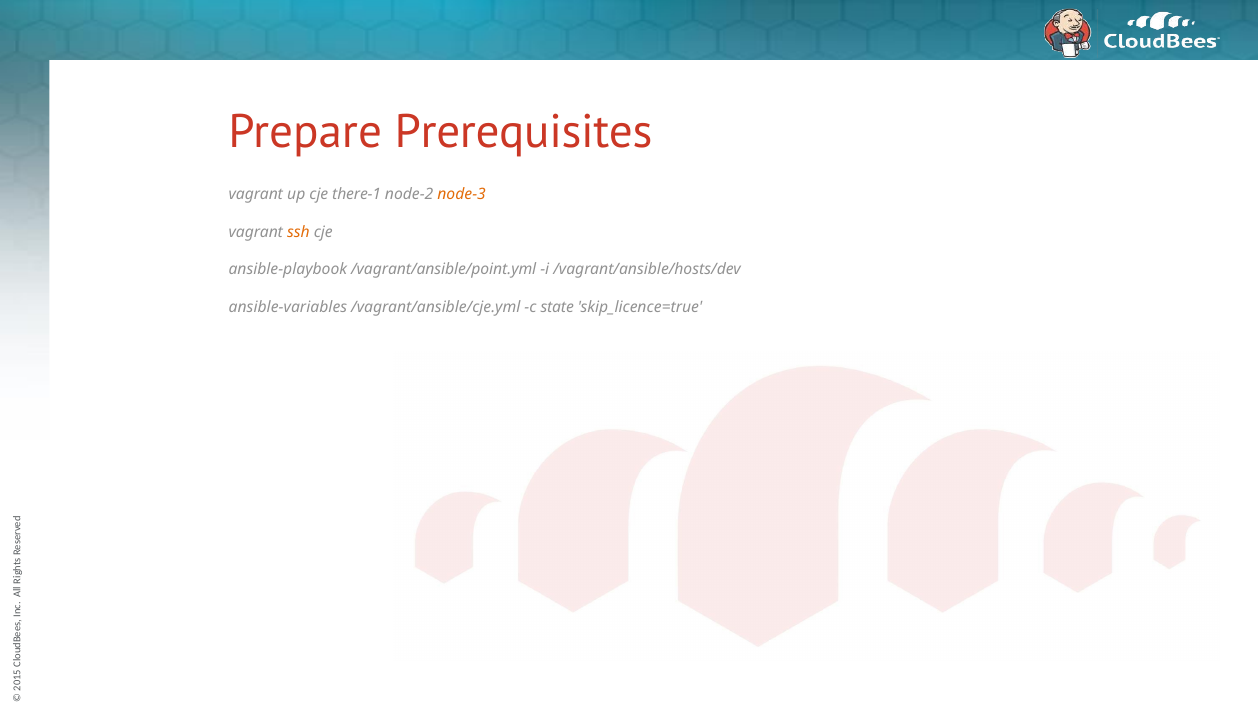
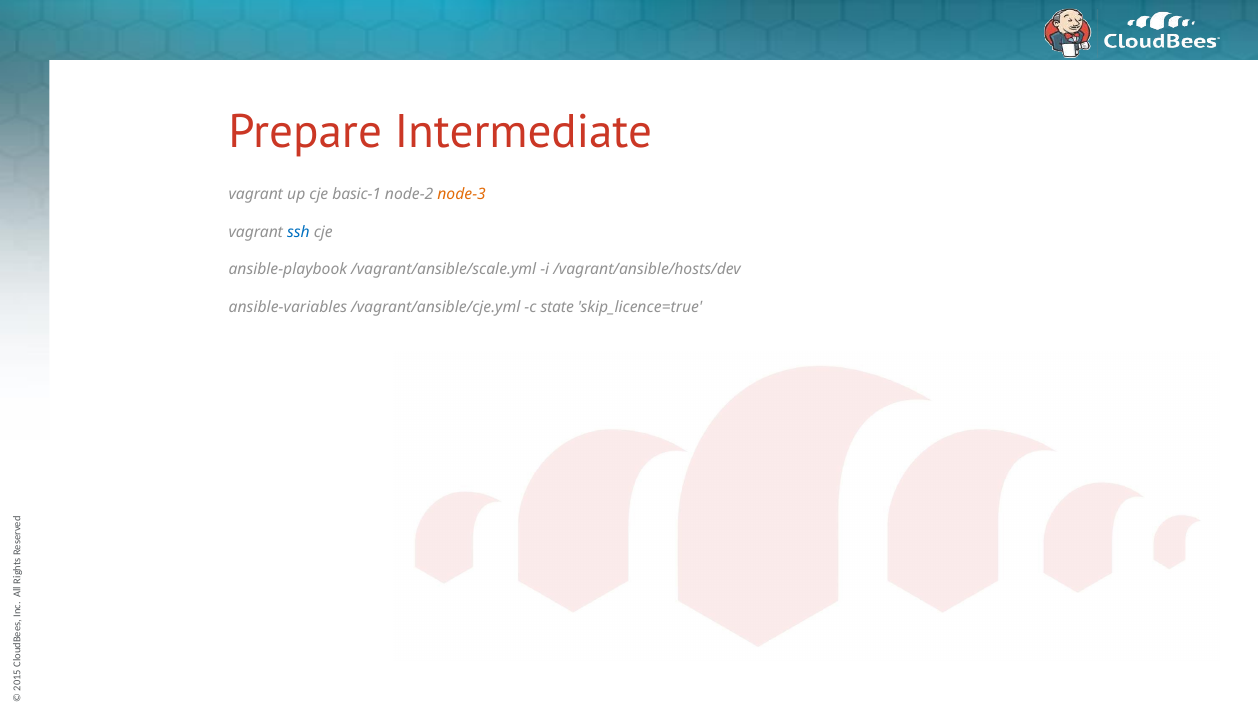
Prerequisites: Prerequisites -> Intermediate (523, 132)
there-1: there-1 -> basic-1 (357, 195)
ssh colour: orange -> blue (298, 232)
/vagrant/ansible/point.yml: /vagrant/ansible/point.yml -> /vagrant/ansible/scale.yml (444, 270)
